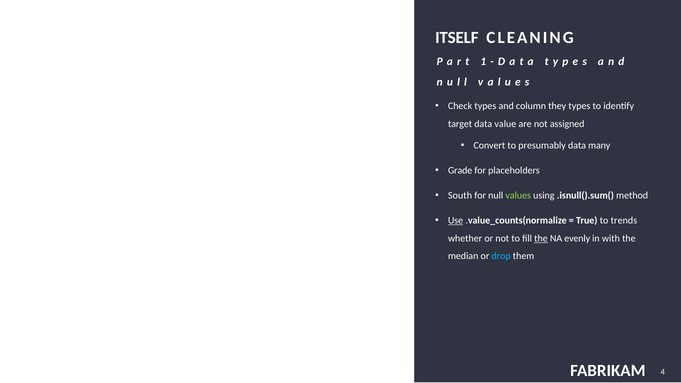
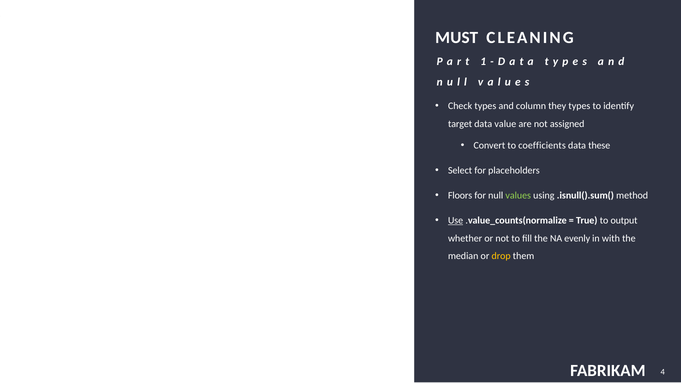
ITSELF: ITSELF -> MUST (457, 38)
presumably: presumably -> coefficients (542, 145)
many: many -> these (599, 145)
Grade: Grade -> Select (460, 170)
South: South -> Floors (460, 195)
trends: trends -> output (624, 220)
the underline: present -> none (541, 238)
drop colour: light blue -> yellow (501, 256)
